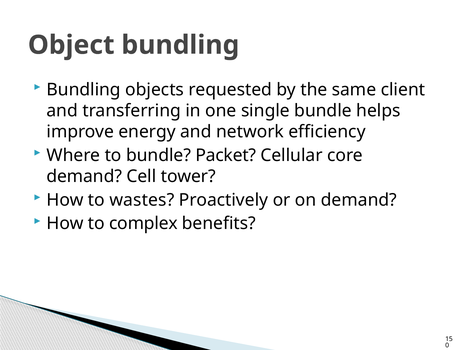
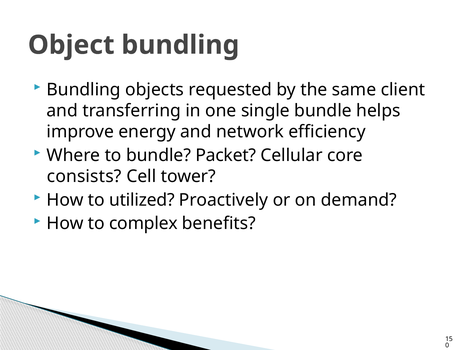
demand: demand -> consists (84, 176)
wastes: wastes -> utilized (142, 200)
